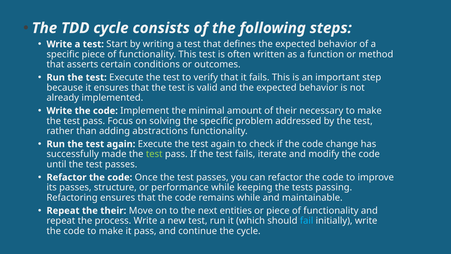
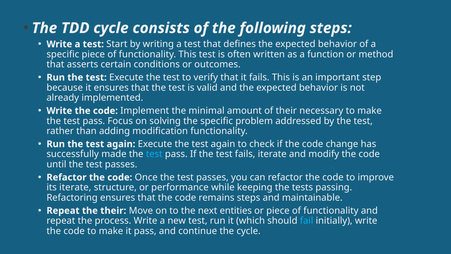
abstractions: abstractions -> modification (160, 131)
test colour: light green -> light blue (154, 154)
its passes: passes -> iterate (75, 187)
remains while: while -> steps (249, 197)
